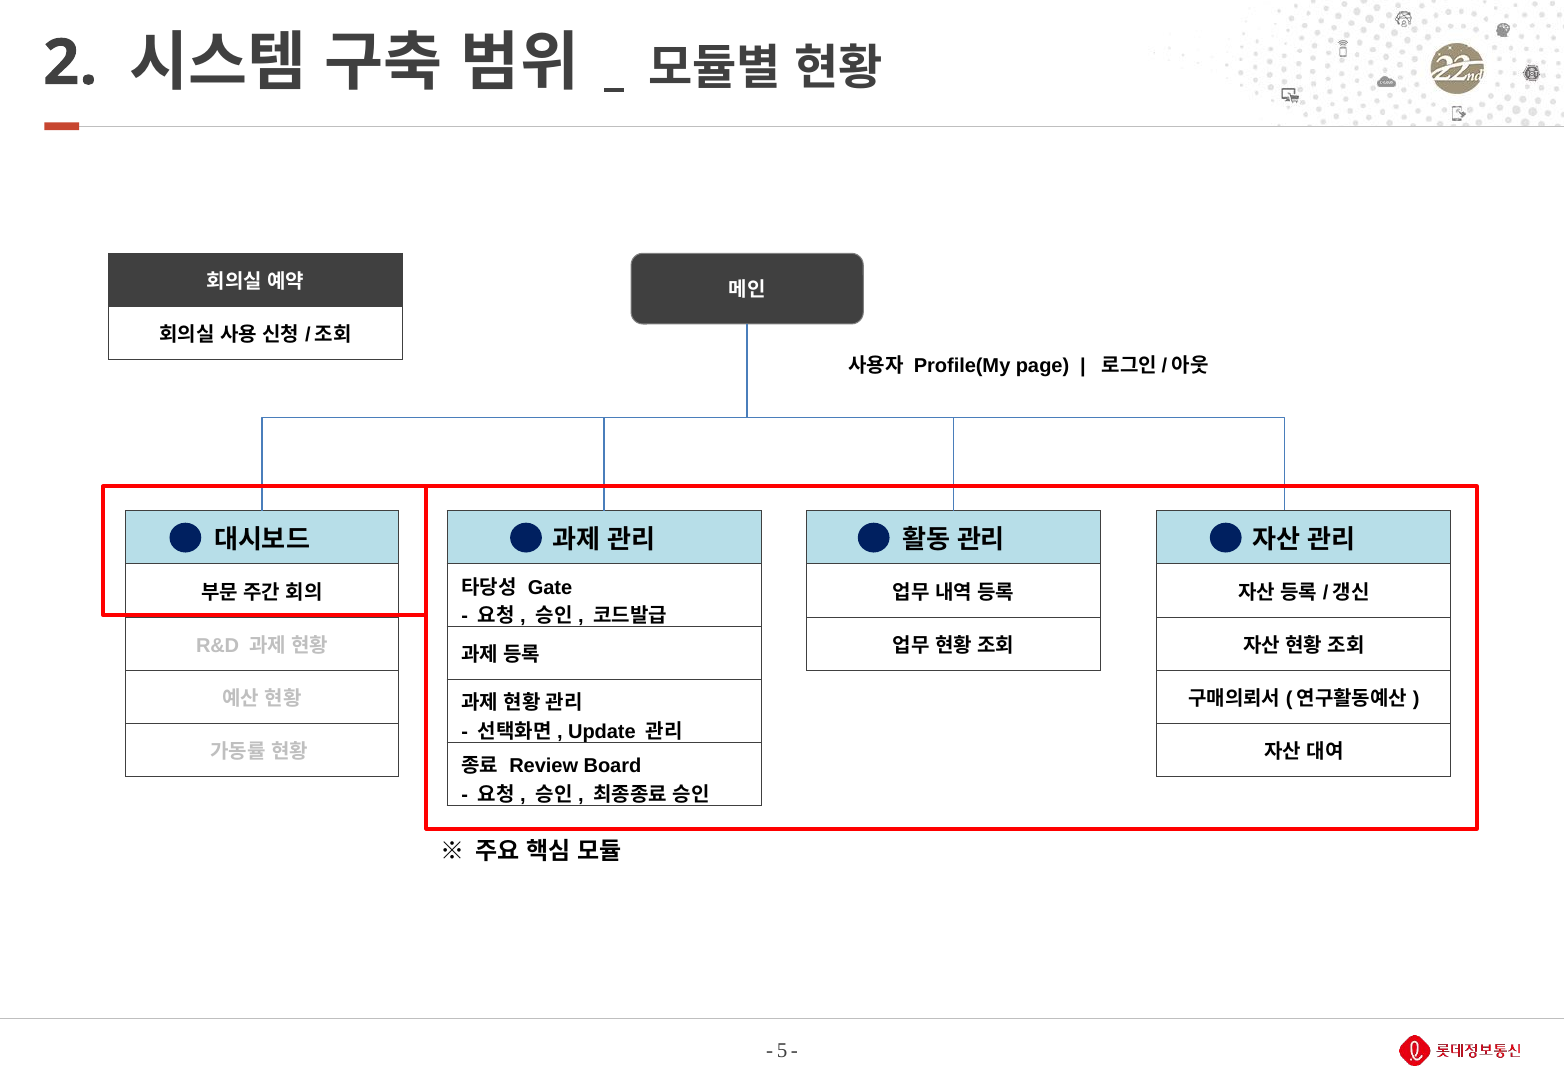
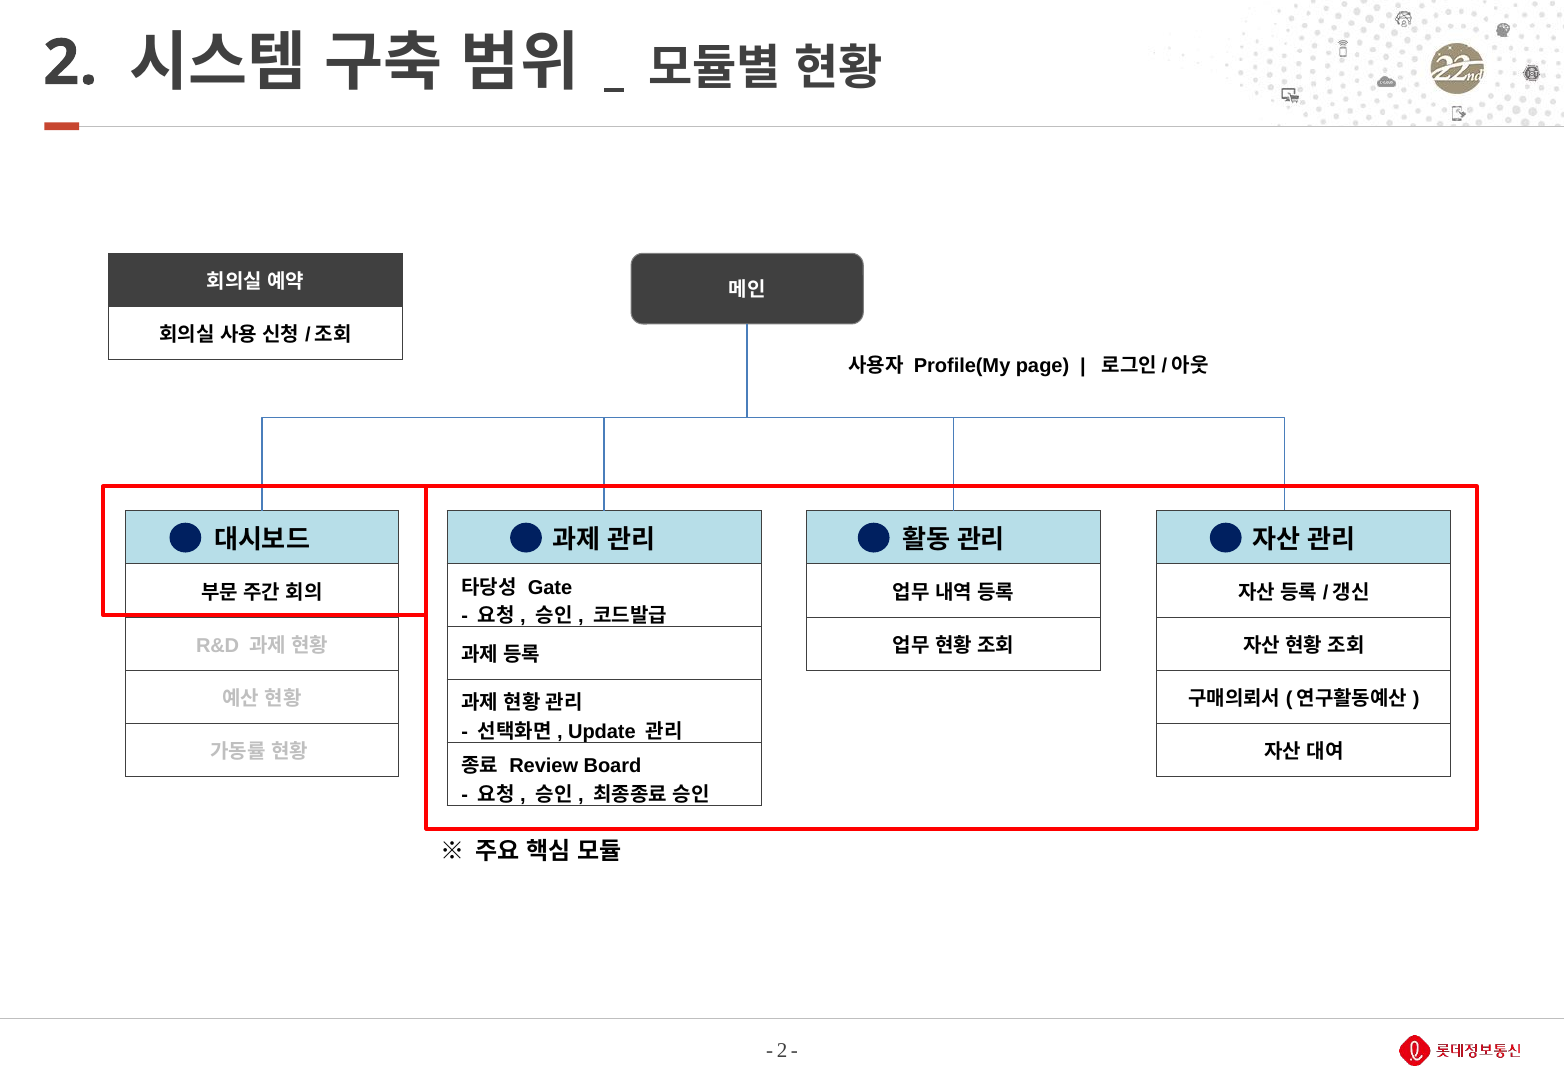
5: 5 -> 2 (782, 1050)
